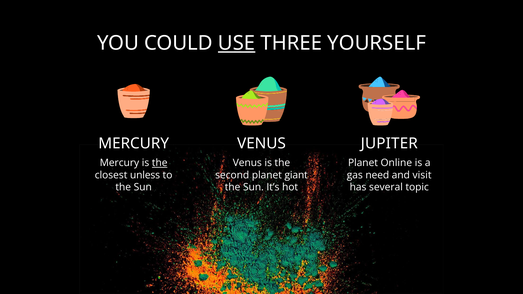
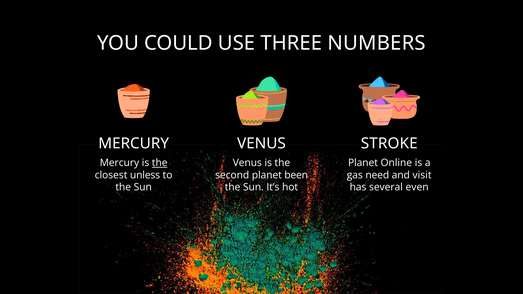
USE underline: present -> none (237, 43)
YOURSELF: YOURSELF -> NUMBERS (377, 43)
JUPITER: JUPITER -> STROKE (389, 144)
giant: giant -> been (296, 175)
topic: topic -> even (417, 187)
